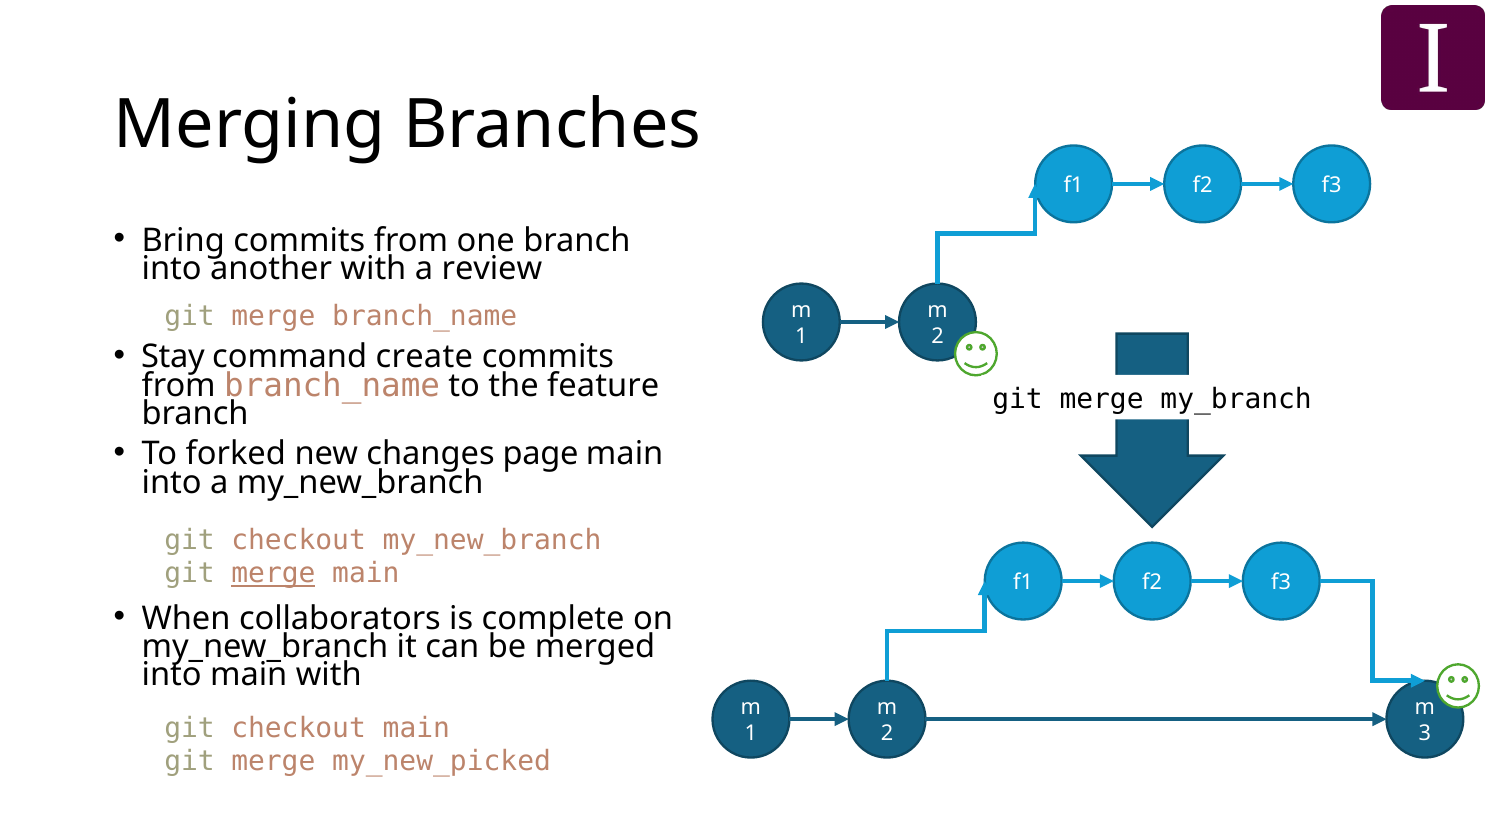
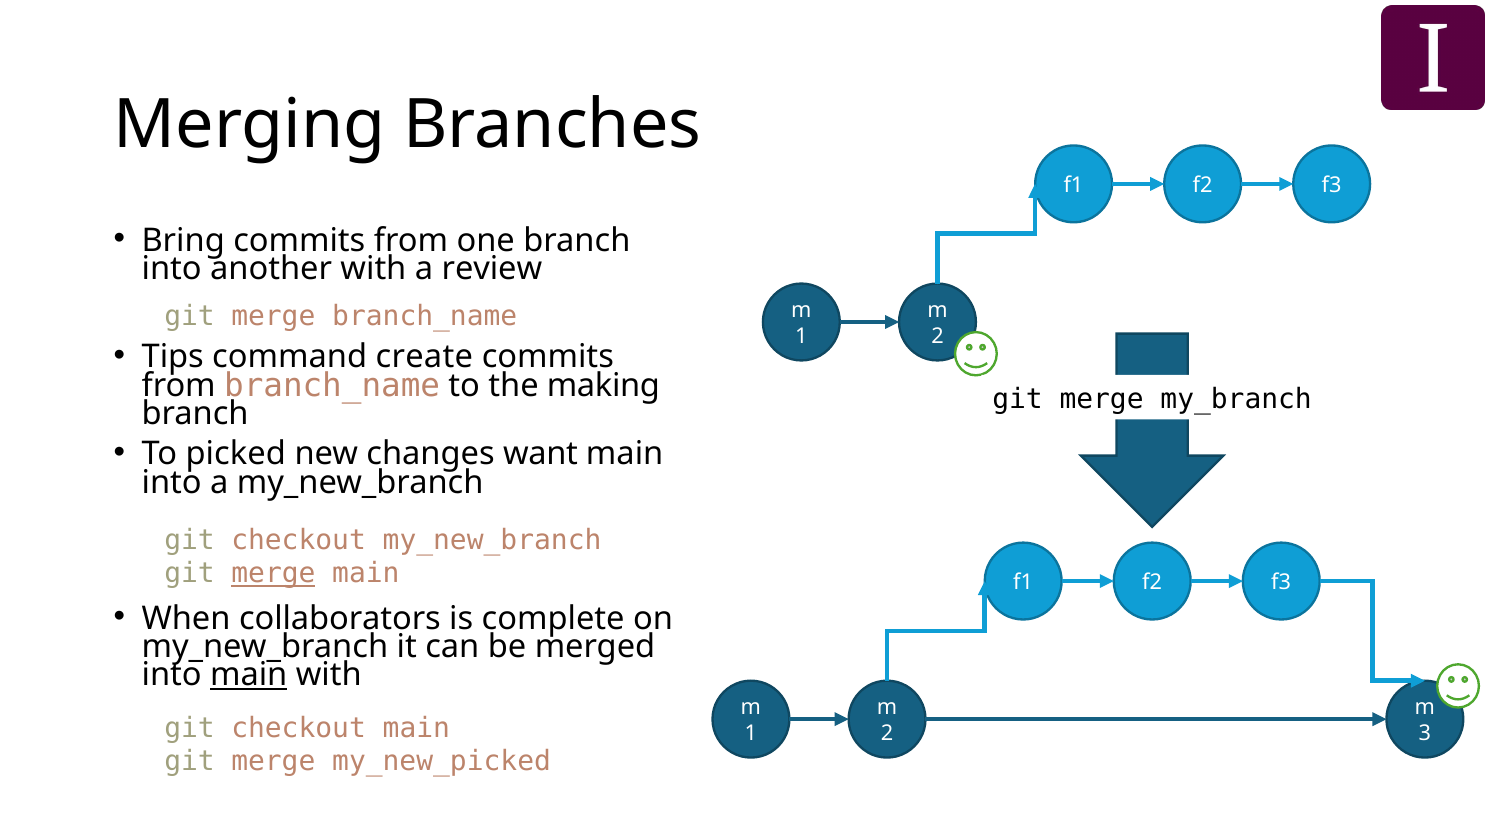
Stay: Stay -> Tips (173, 357)
feature: feature -> making (603, 385)
forked: forked -> picked (236, 454)
page: page -> want (541, 454)
main underline: none -> present (249, 674)
